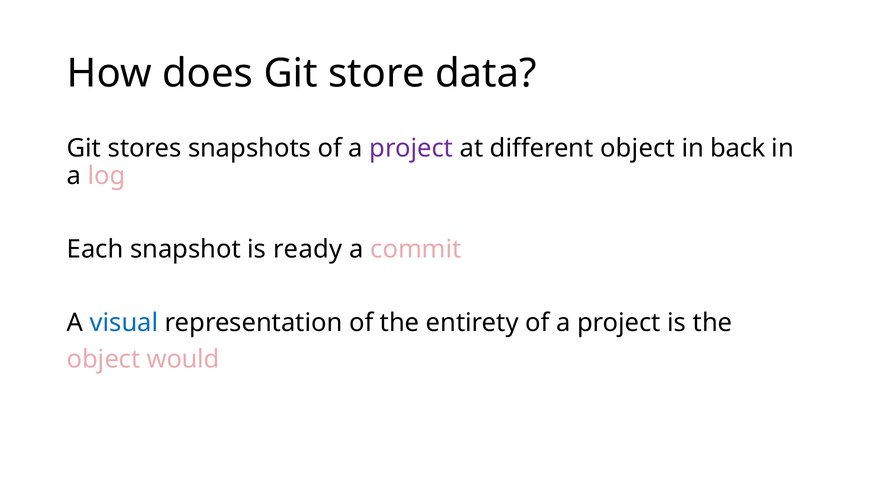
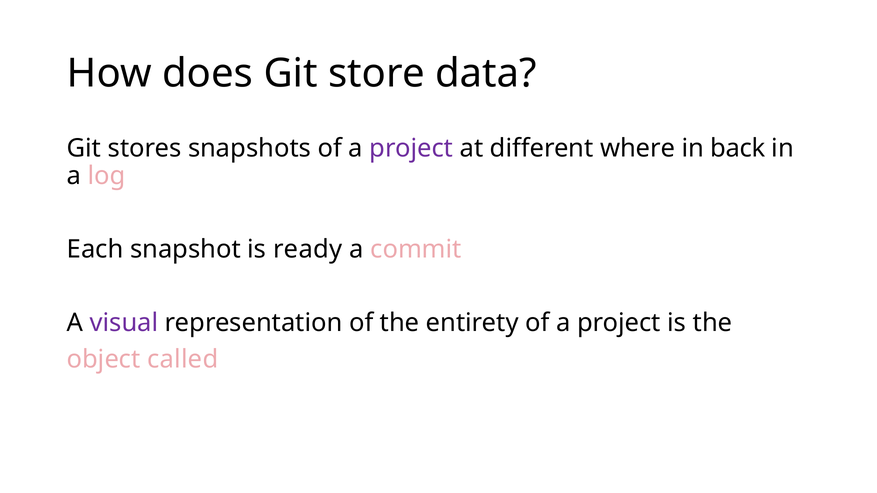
different object: object -> where (638, 148)
visual colour: blue -> purple (124, 323)
would: would -> called (183, 360)
